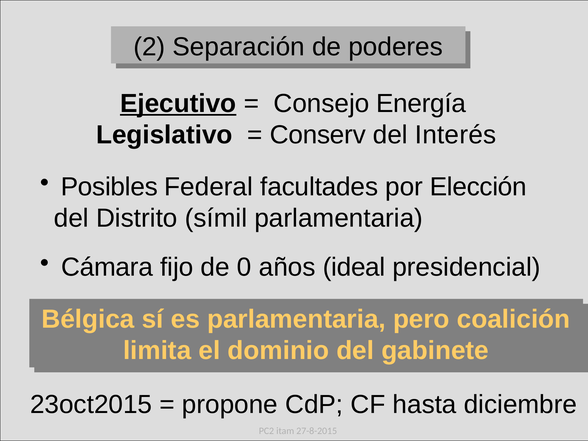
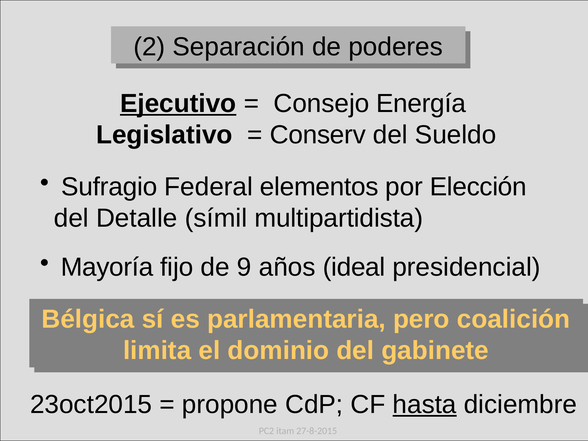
Interés: Interés -> Sueldo (456, 135)
Posibles: Posibles -> Sufragio (109, 187)
facultades: facultades -> elementos (319, 187)
Distrito: Distrito -> Detalle (137, 218)
símil parlamentaria: parlamentaria -> multipartidista (339, 218)
Cámara: Cámara -> Mayoría (107, 267)
0: 0 -> 9 (244, 267)
hasta underline: none -> present (425, 405)
